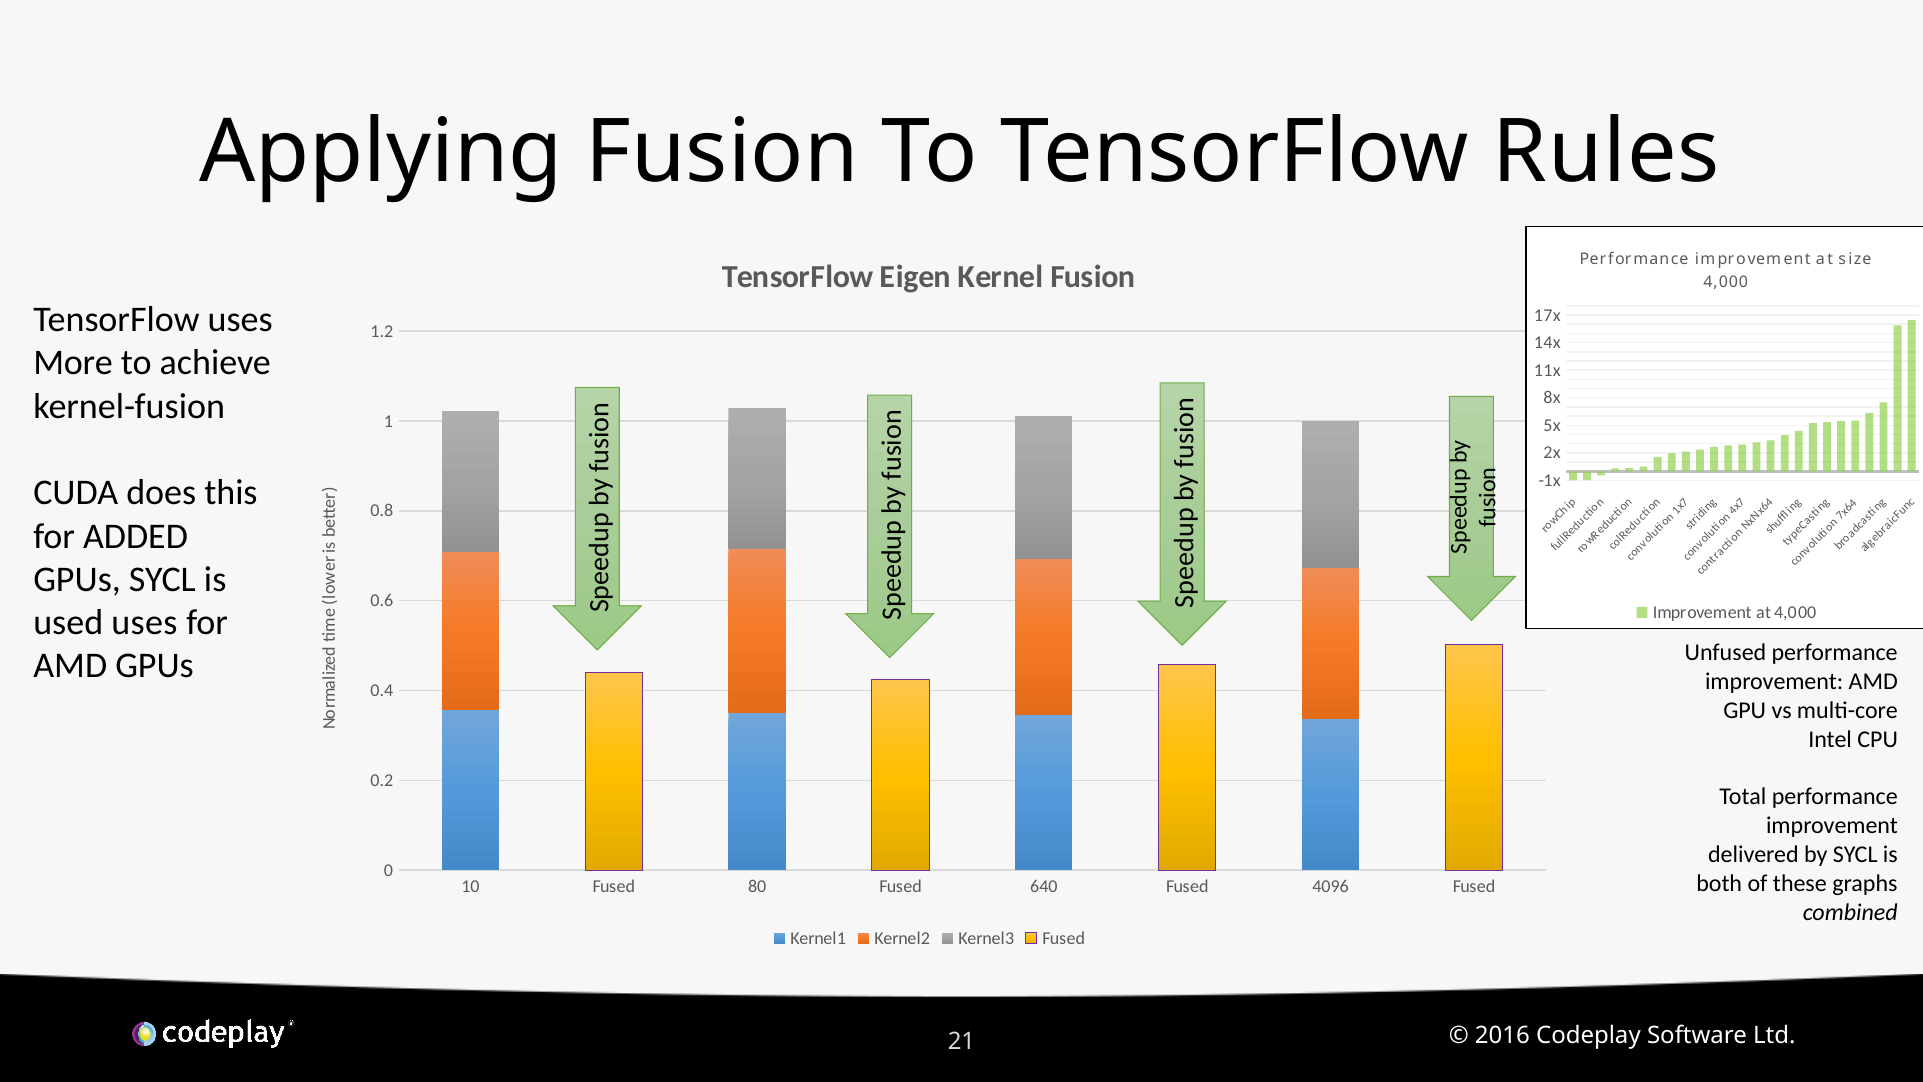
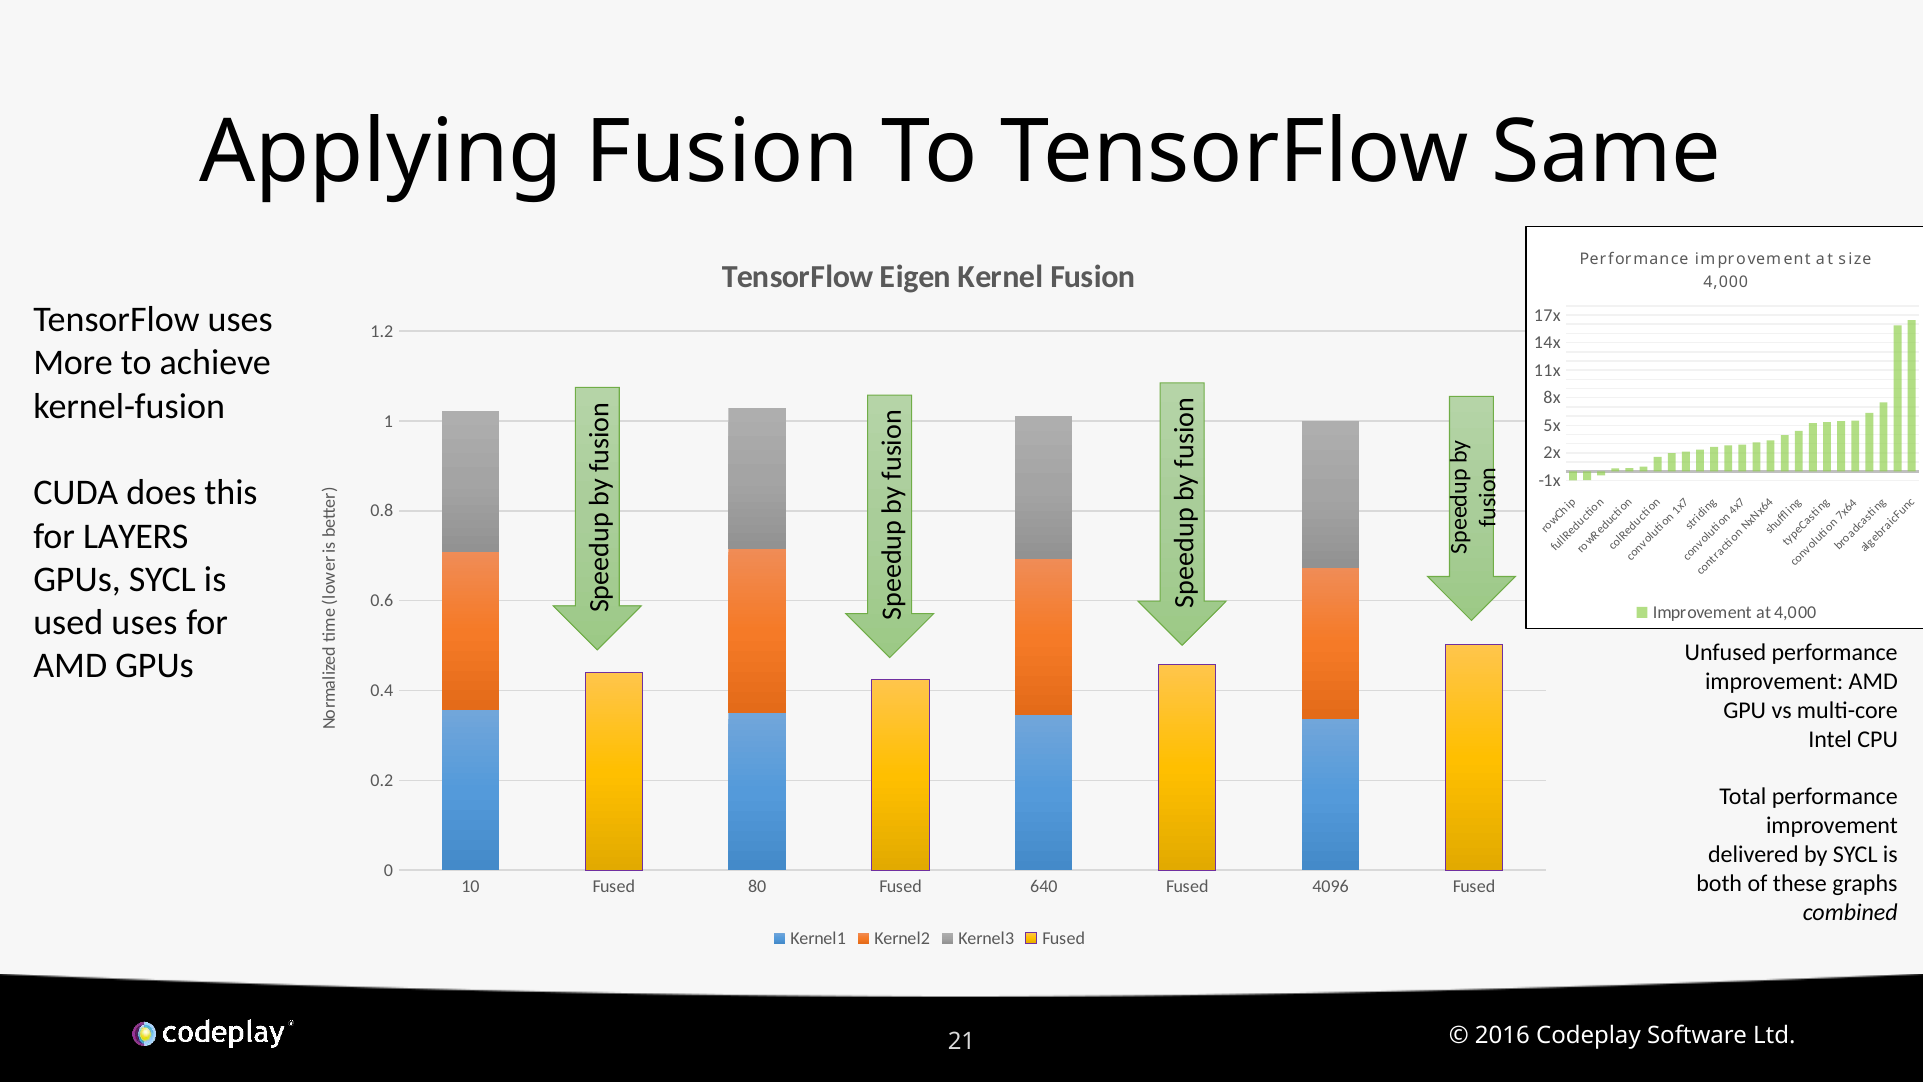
Rules: Rules -> Same (1607, 152)
ADDED: ADDED -> LAYERS (136, 536)
